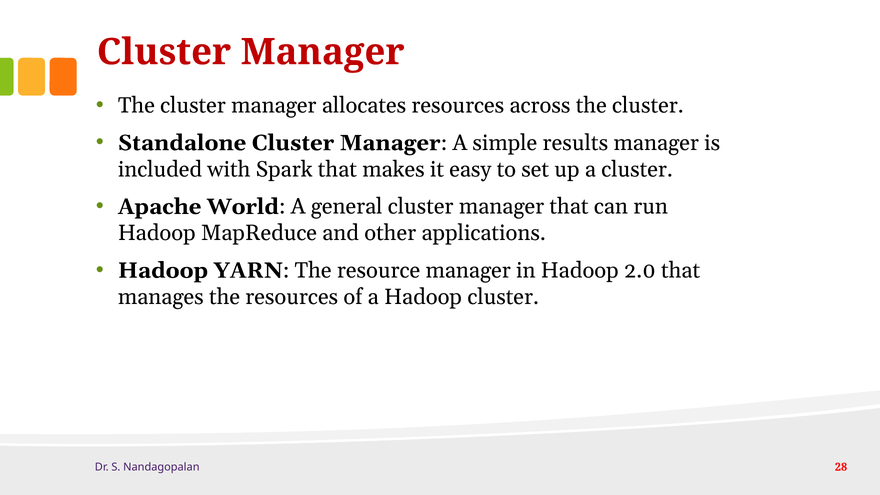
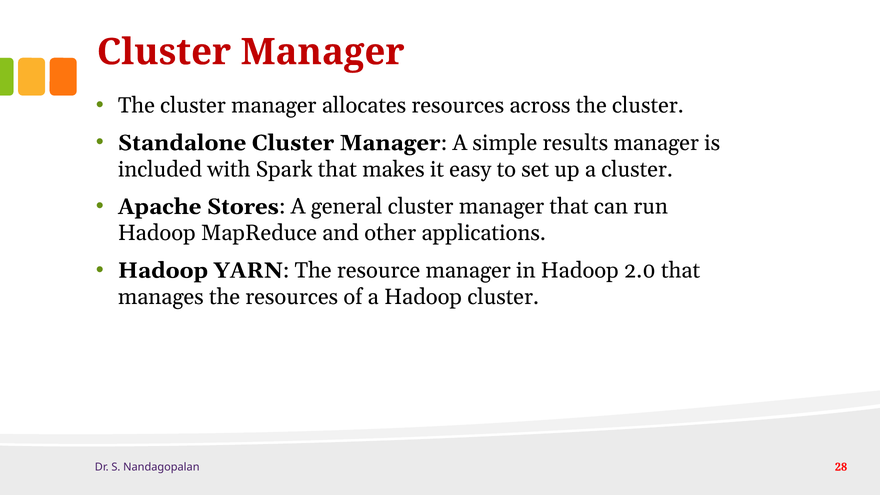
World: World -> Stores (243, 207)
